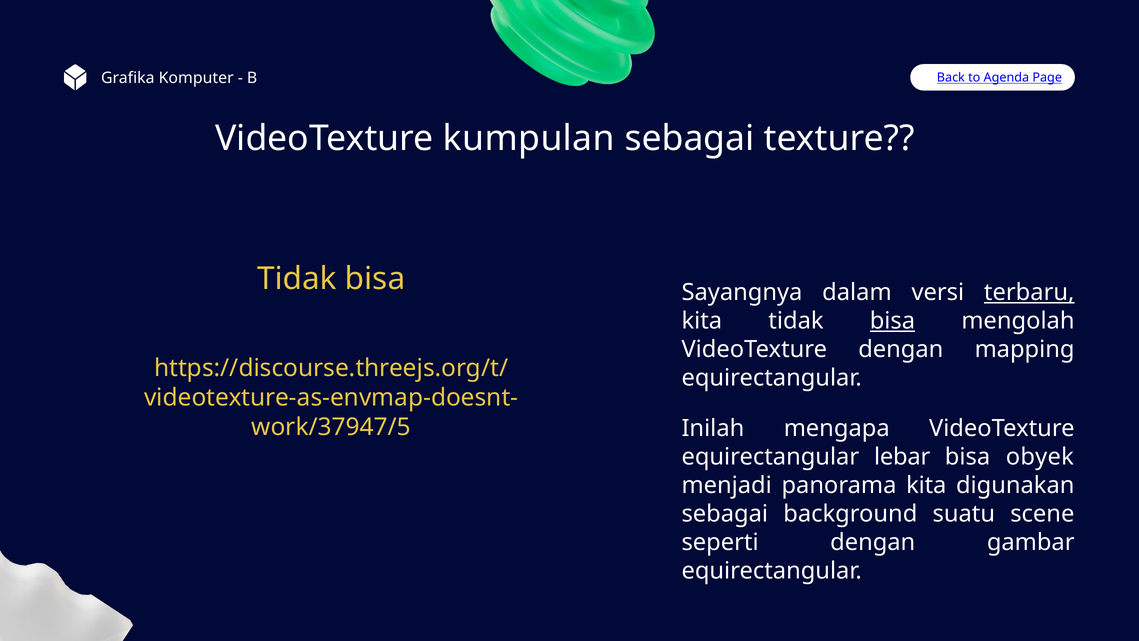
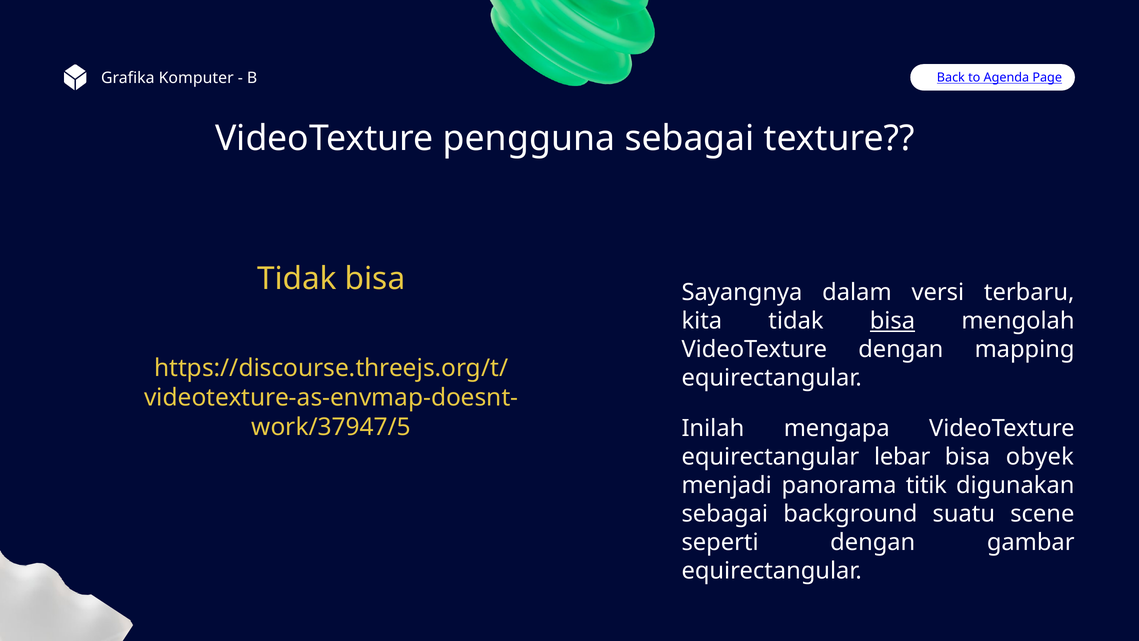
kumpulan: kumpulan -> pengguna (529, 138)
terbaru underline: present -> none (1029, 292)
panorama kita: kita -> titik (926, 485)
